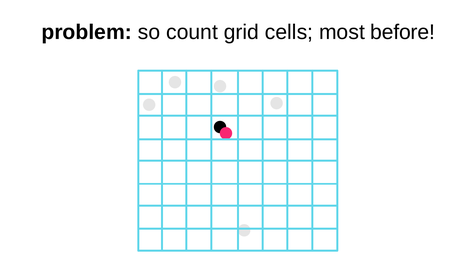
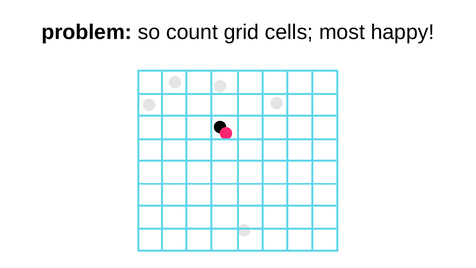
before: before -> happy (402, 32)
